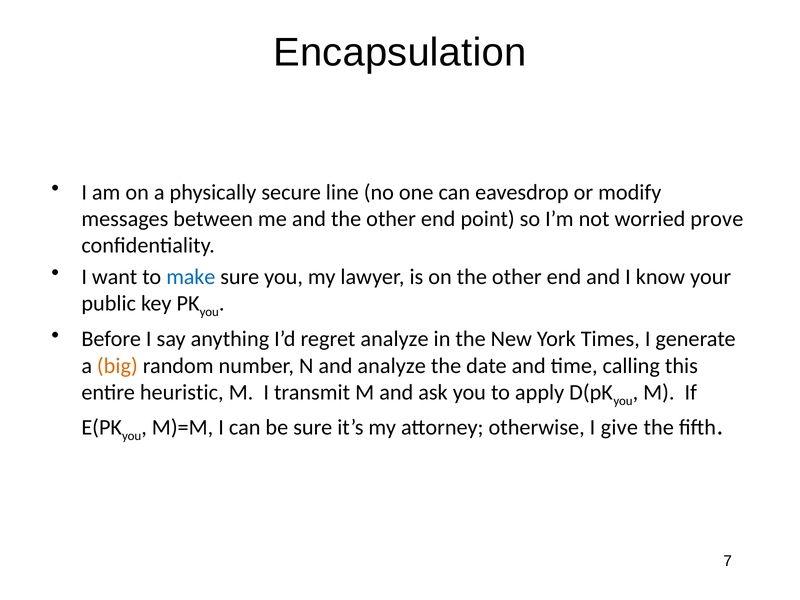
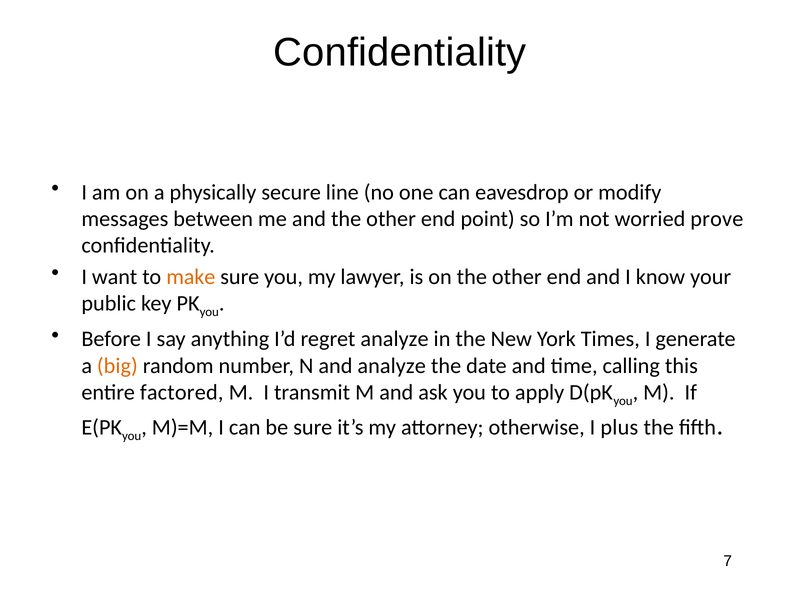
Encapsulation: Encapsulation -> Confidentiality (400, 53)
make colour: blue -> orange (191, 277)
heuristic: heuristic -> factored (182, 392)
give: give -> plus (619, 427)
